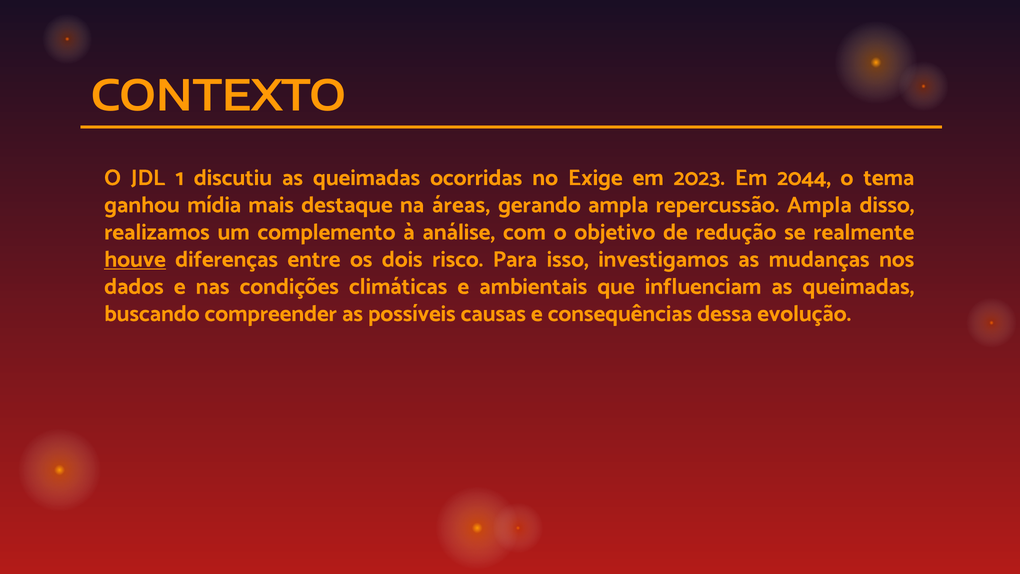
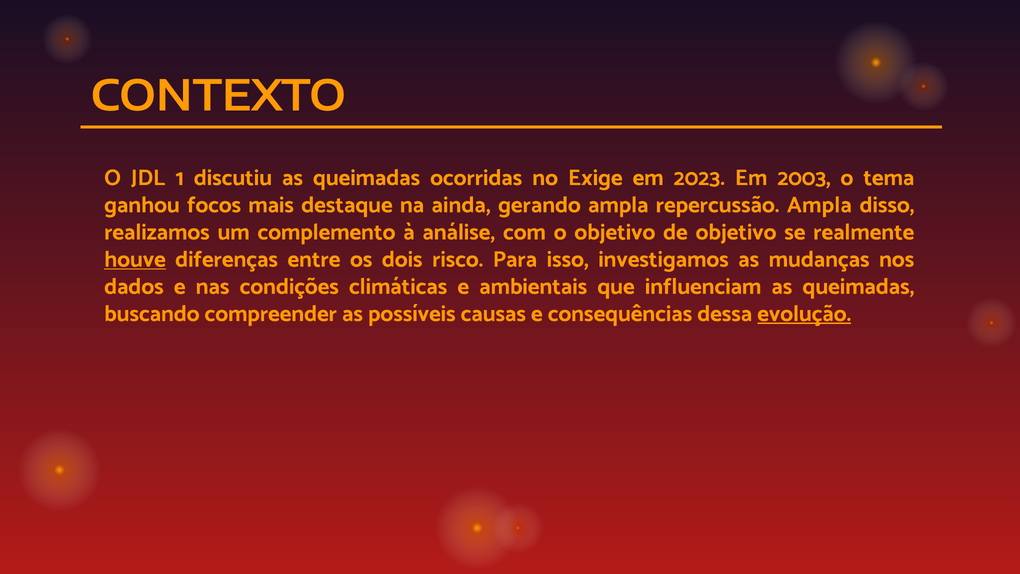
2044: 2044 -> 2003 (804, 178)
mídia: mídia -> focos (214, 205)
áreas: áreas -> ainda (461, 205)
de redução: redução -> objetivo (736, 232)
evolução underline: none -> present (804, 313)
